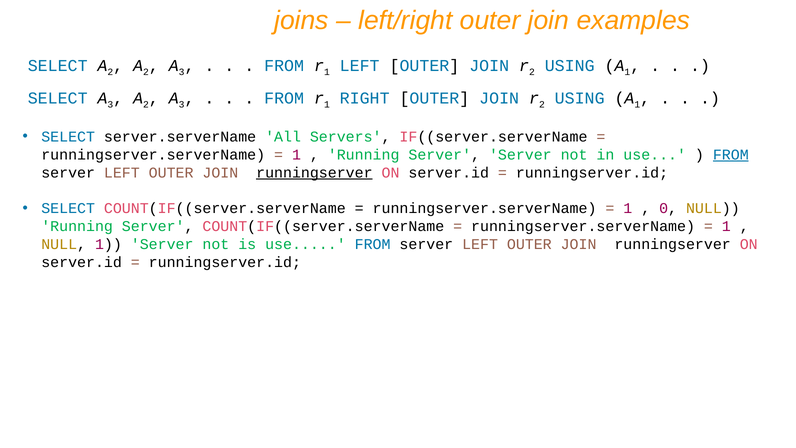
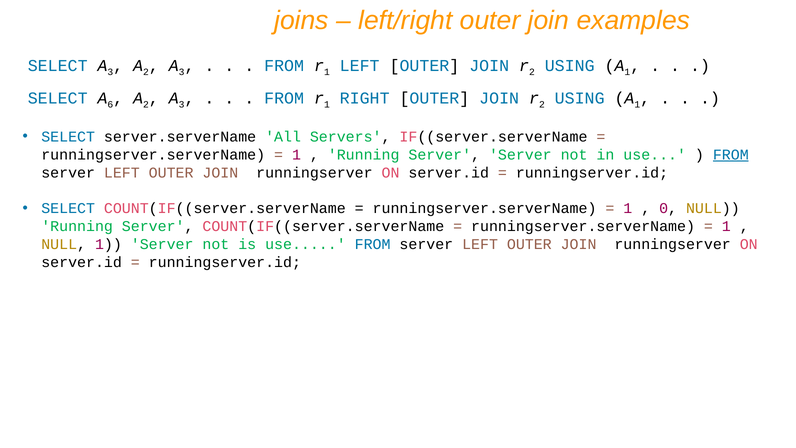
2: 2 -> 3 (110, 72)
3: 3 -> 6 (110, 105)
runningserver underline: present -> none (314, 172)
